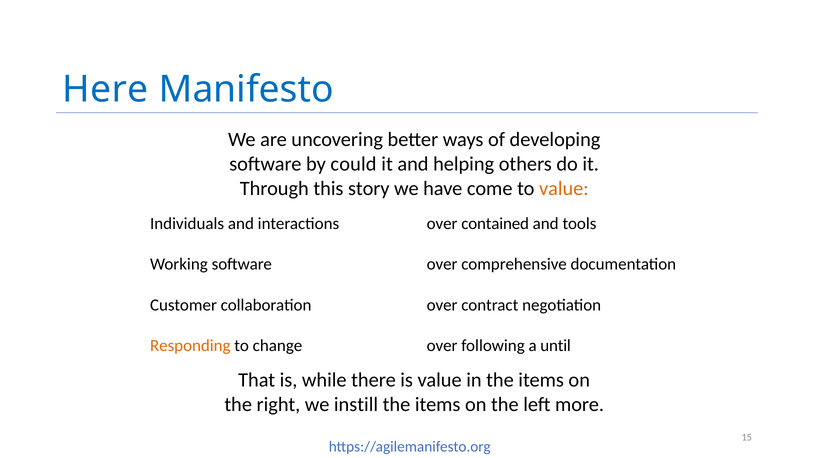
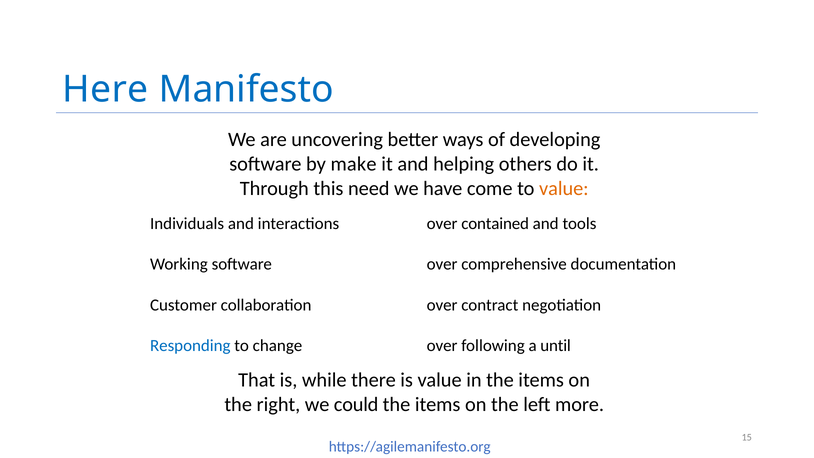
could: could -> make (354, 164)
story: story -> need (369, 189)
Responding colour: orange -> blue (190, 346)
instill: instill -> could (356, 404)
